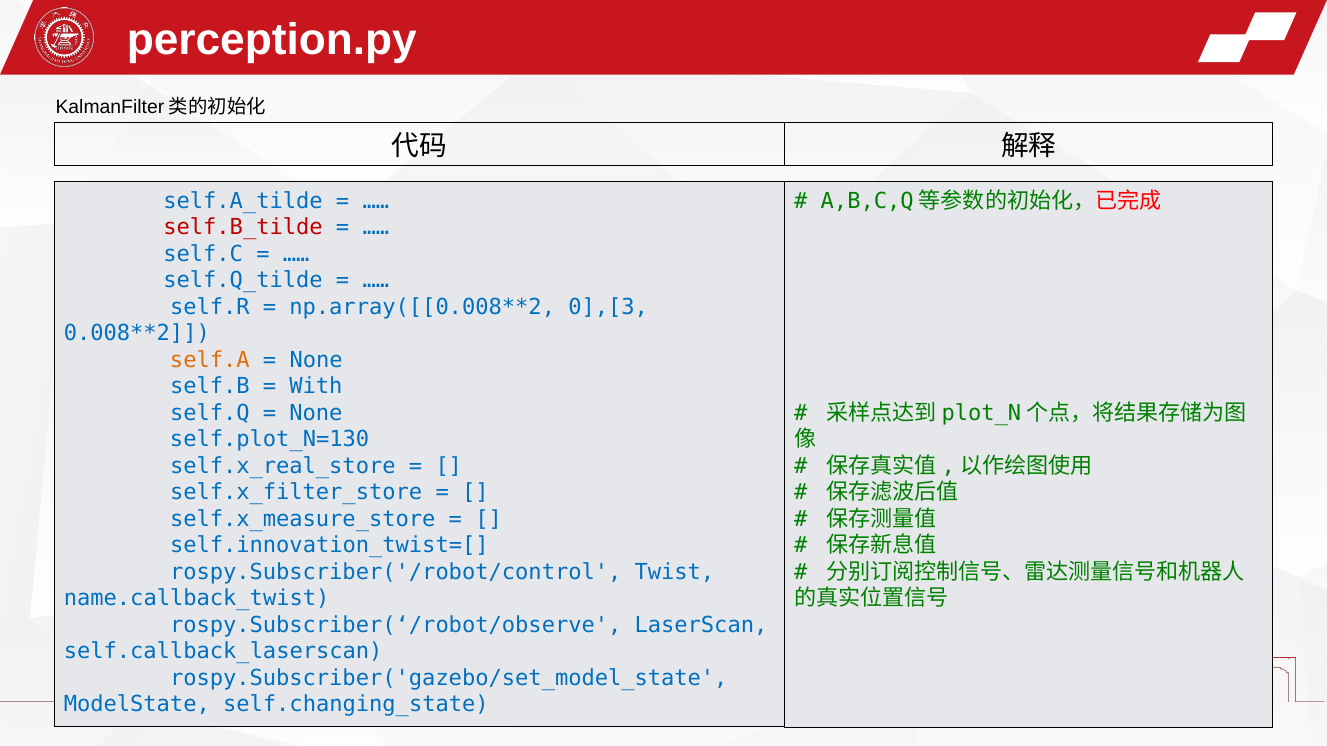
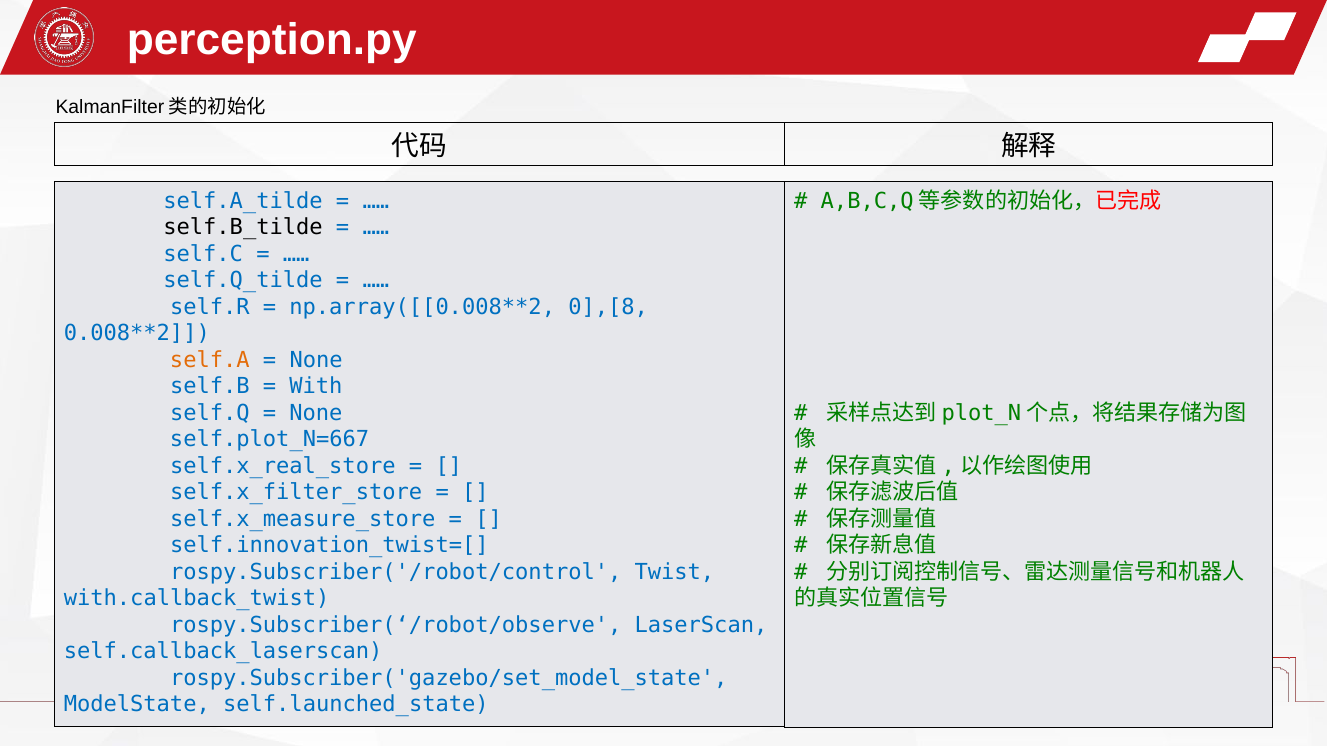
self.B_tilde colour: red -> black (243, 228)
0],[3: 0],[3 -> 0],[8 (608, 307)
self.plot_N=130: self.plot_N=130 -> self.plot_N=667 (270, 440)
name.callback_twist: name.callback_twist -> with.callback_twist (197, 599)
self.changing_state: self.changing_state -> self.launched_state (356, 705)
